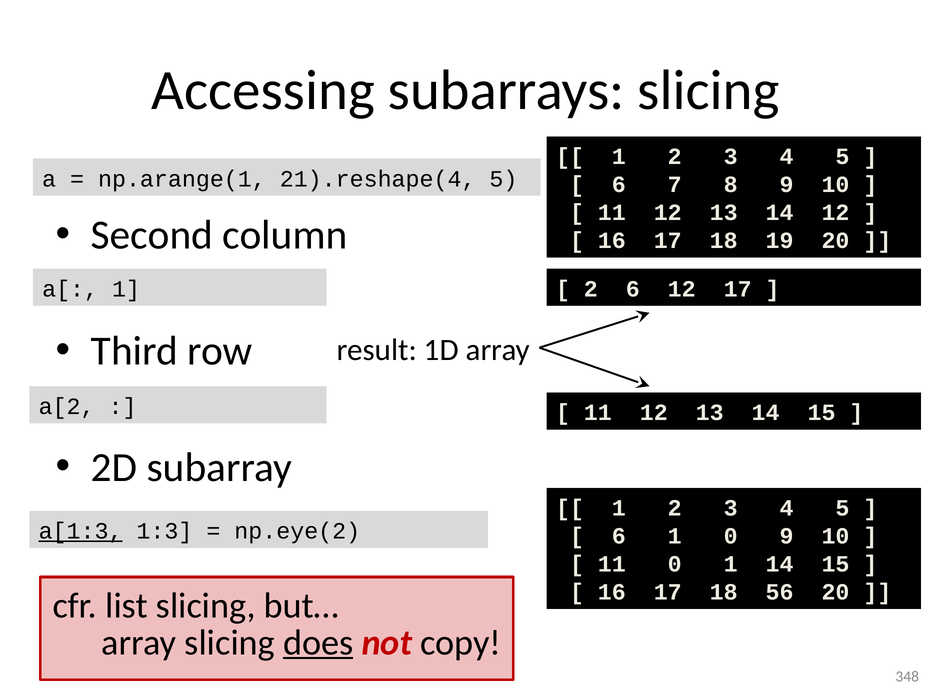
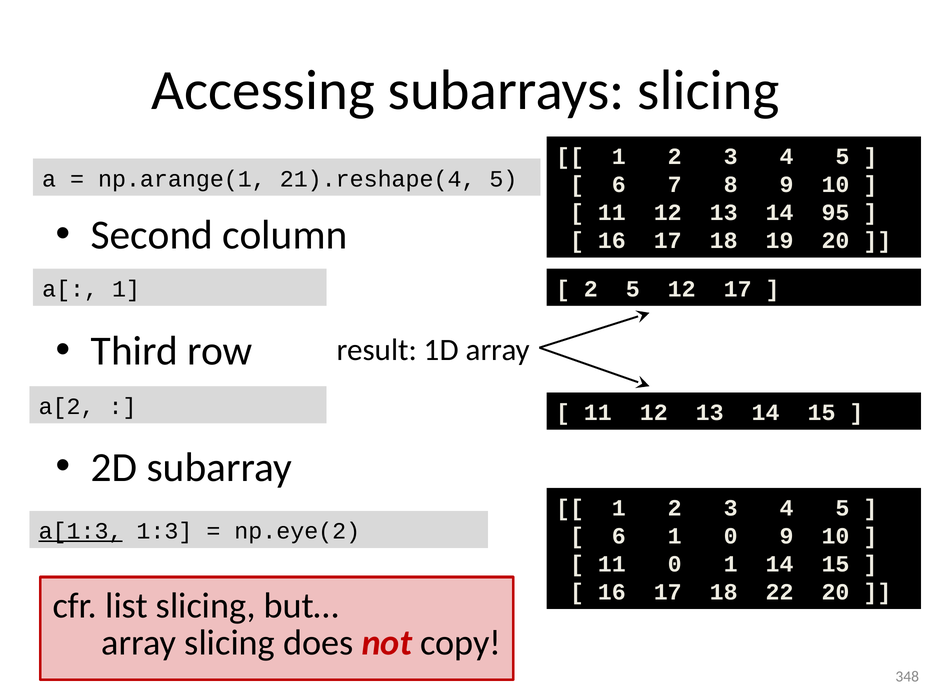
14 12: 12 -> 95 (835, 213)
2 6: 6 -> 5 (633, 289)
56: 56 -> 22 (780, 592)
does underline: present -> none (318, 643)
